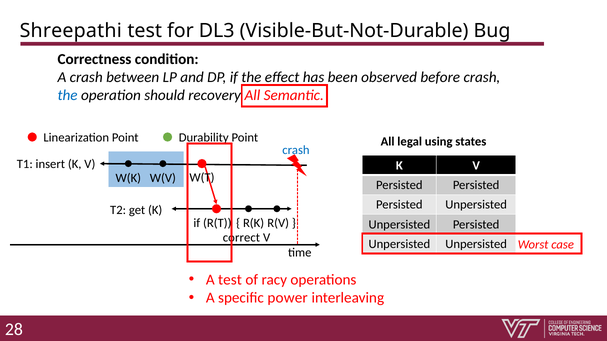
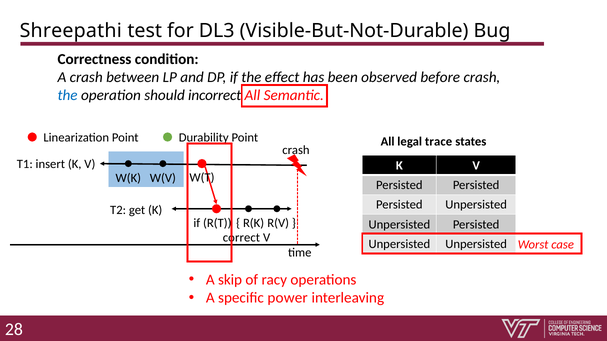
recovery: recovery -> incorrect (215, 96)
using: using -> trace (439, 142)
crash colour: blue -> black (296, 150)
A test: test -> skip (230, 280)
